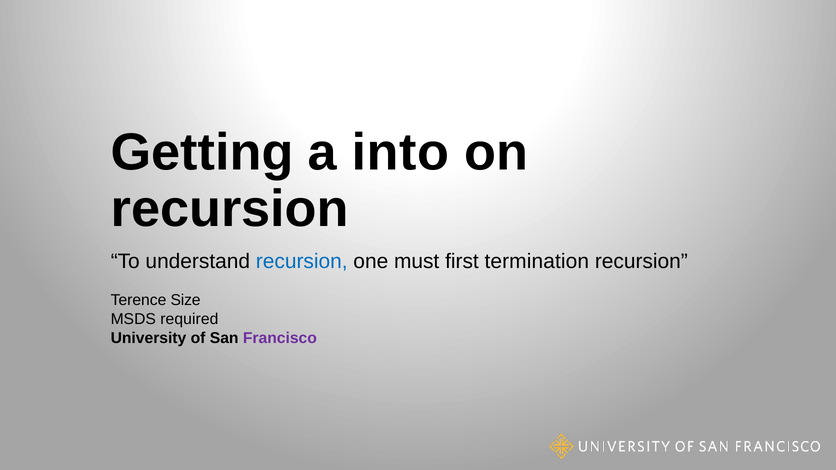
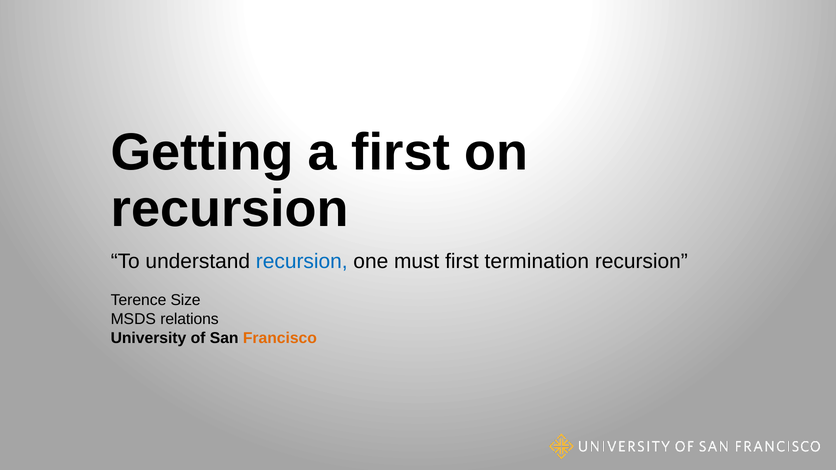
a into: into -> first (401, 153)
required: required -> relations (189, 319)
Francisco colour: purple -> orange (280, 338)
